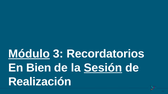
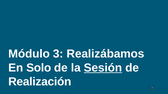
Módulo underline: present -> none (29, 54)
Recordatorios: Recordatorios -> Realizábamos (105, 54)
Bien: Bien -> Solo (39, 68)
